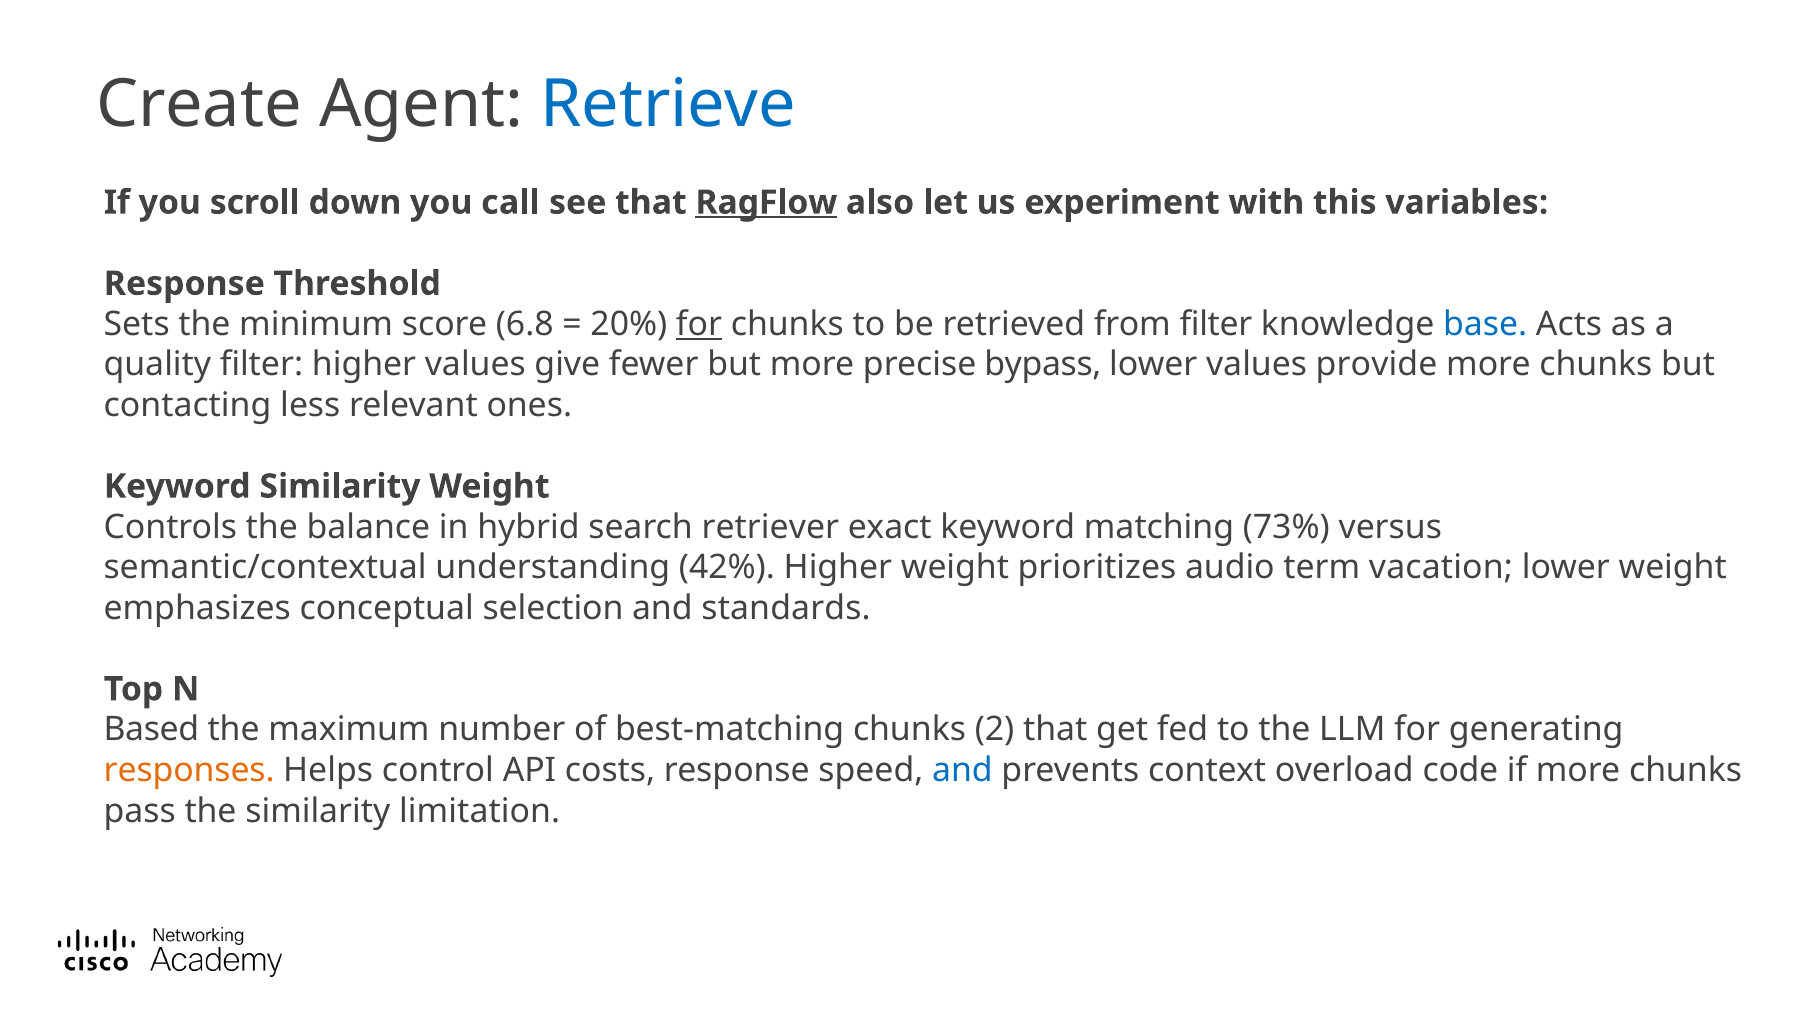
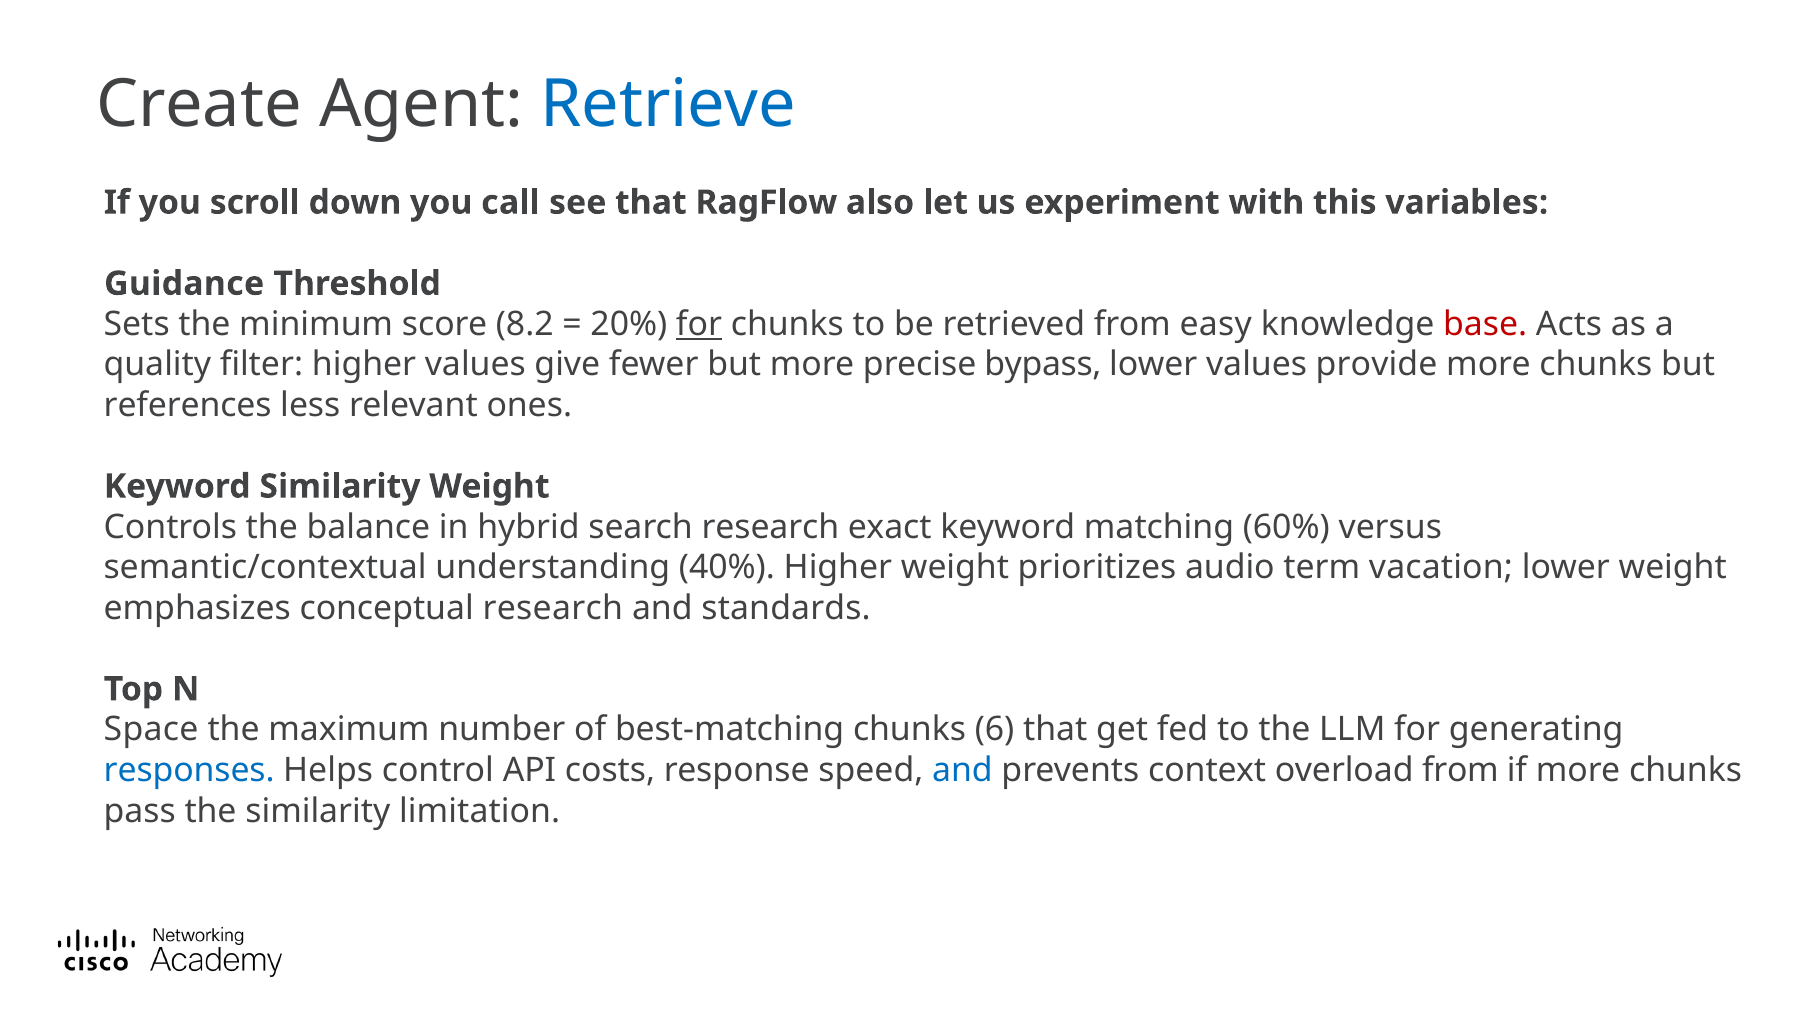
RagFlow underline: present -> none (766, 202)
Response: Response -> Guidance (184, 284)
6.8: 6.8 -> 8.2 (525, 324)
from filter: filter -> easy (1216, 324)
base colour: blue -> red (1485, 324)
contacting: contacting -> references (188, 405)
search retriever: retriever -> research (770, 527)
73%: 73% -> 60% (1286, 527)
42%: 42% -> 40% (727, 567)
conceptual selection: selection -> research (553, 608)
Based: Based -> Space (151, 730)
2: 2 -> 6 (995, 730)
responses colour: orange -> blue (189, 770)
overload code: code -> from (1460, 770)
